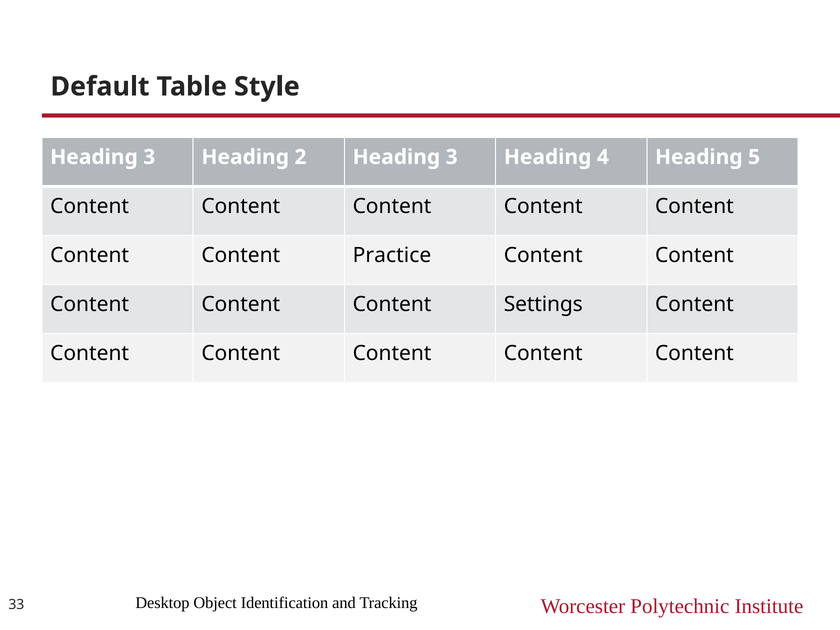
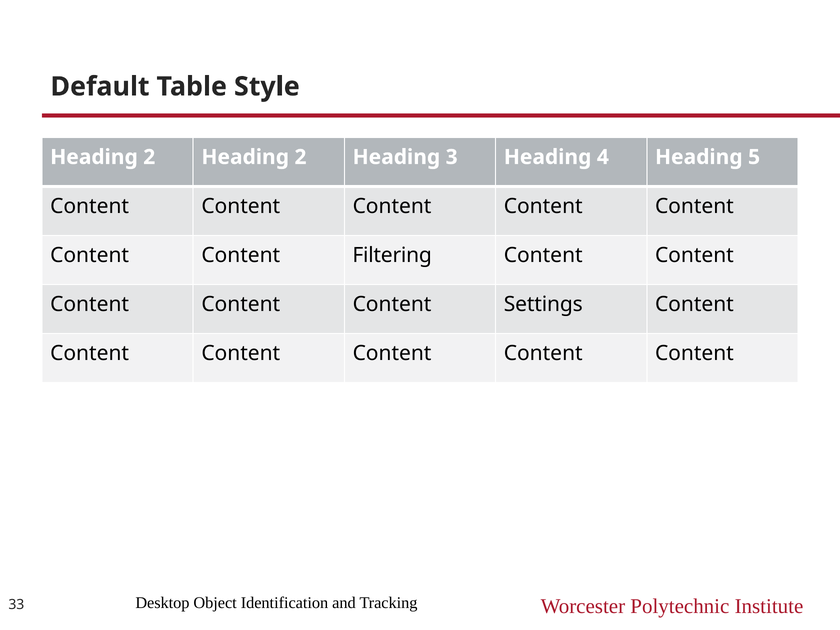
3: 3 -> 2 (149, 157)
Practice: Practice -> Filtering (392, 255)
